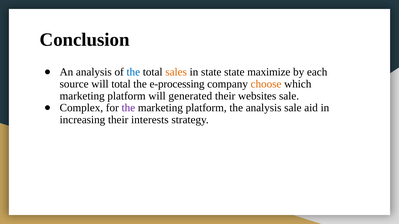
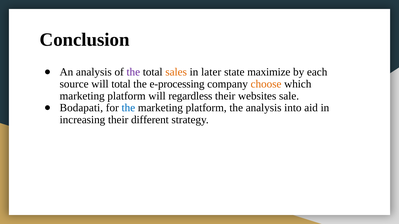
the colour: blue -> purple (133, 72)
in state: state -> later (211, 72)
generated: generated -> regardless (190, 96)
Complex: Complex -> Bodapati (81, 108)
the colour: purple -> blue (128, 108)
analysis sale: sale -> into (293, 108)
interests: interests -> different (150, 120)
